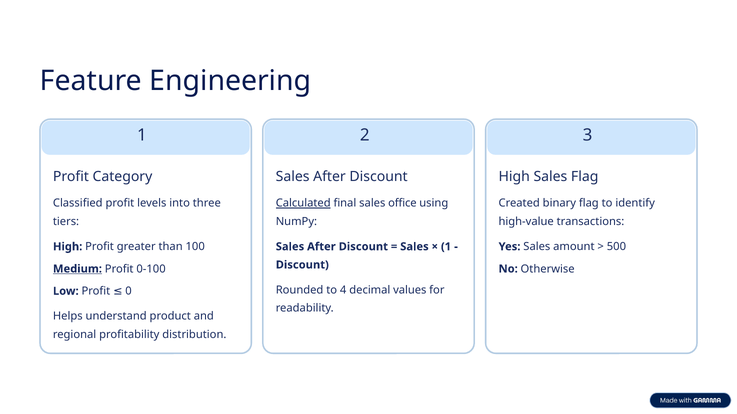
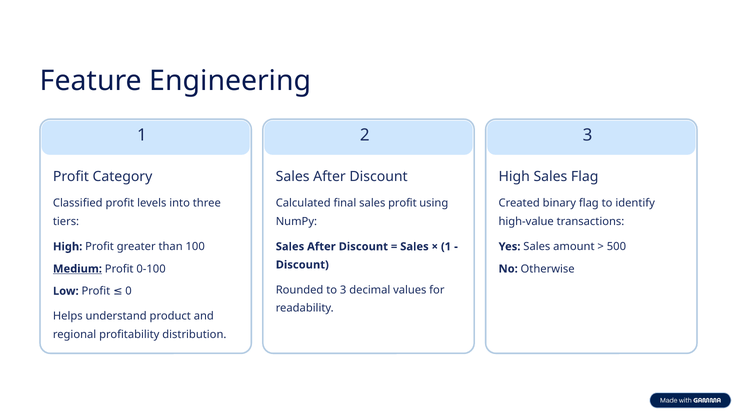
Calculated underline: present -> none (303, 203)
sales office: office -> profit (402, 203)
to 4: 4 -> 3 (343, 290)
